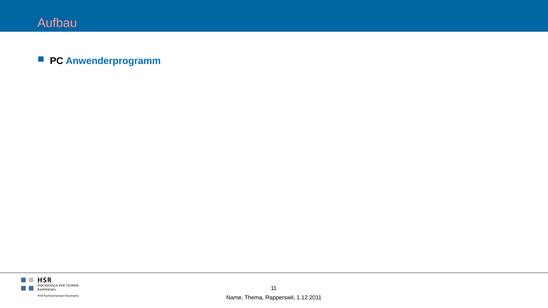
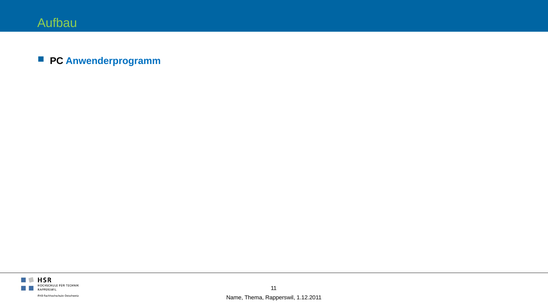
Aufbau colour: pink -> light green (57, 23)
